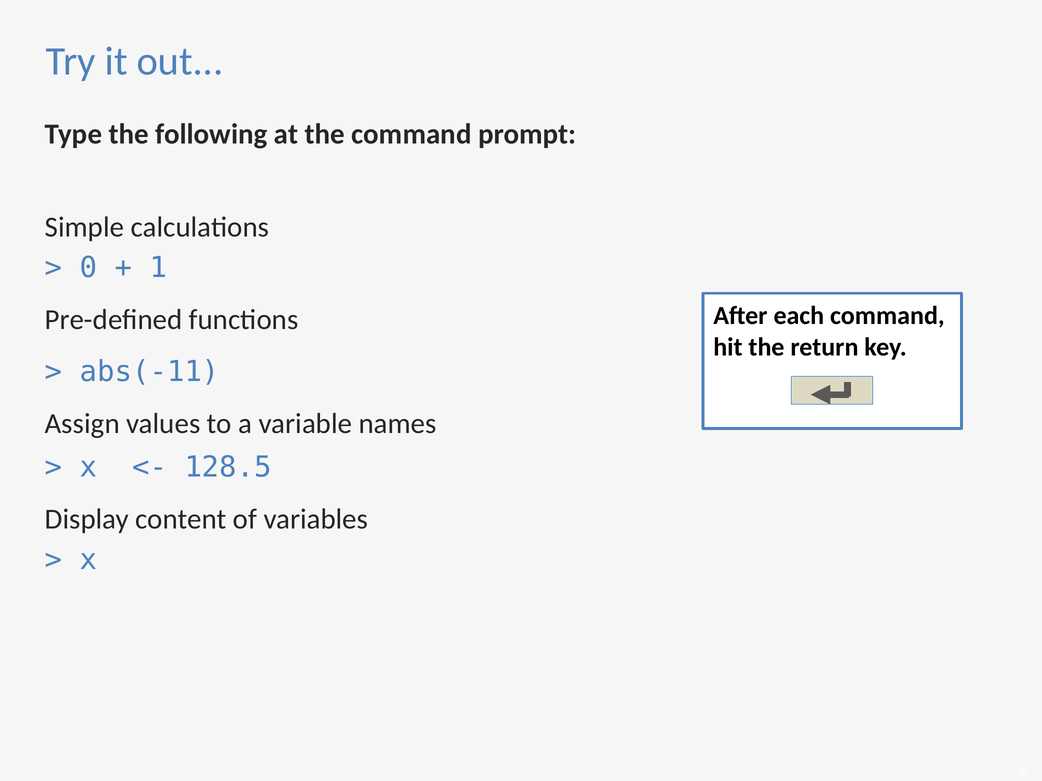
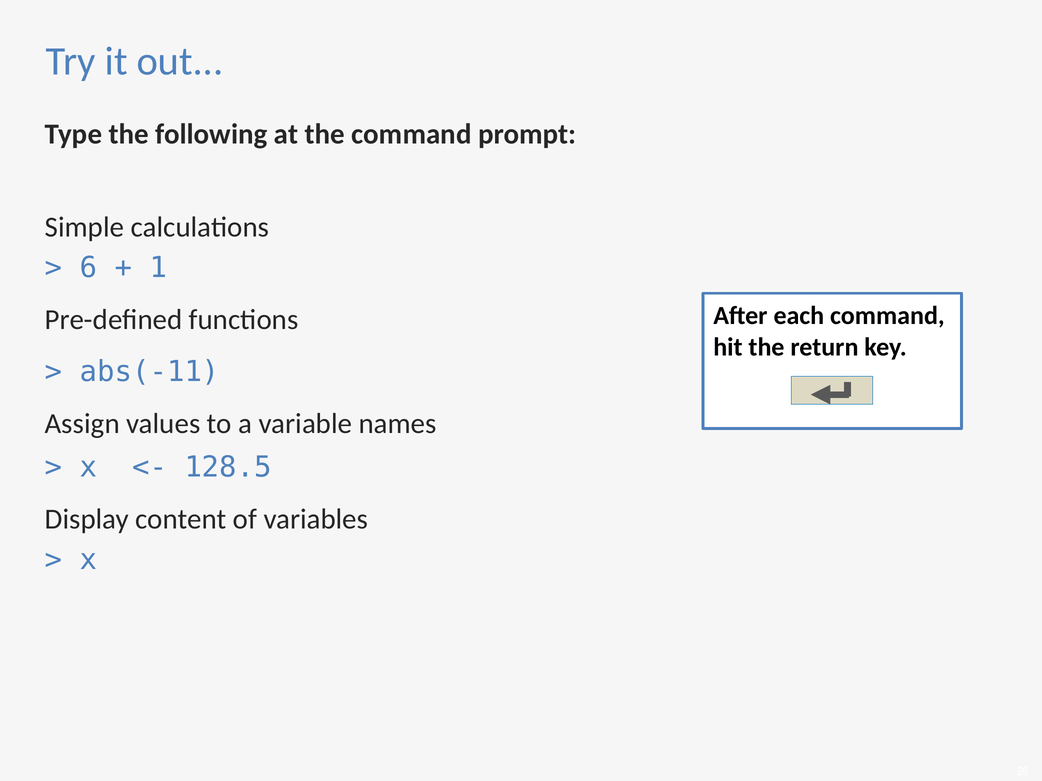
0: 0 -> 6 (88, 268)
